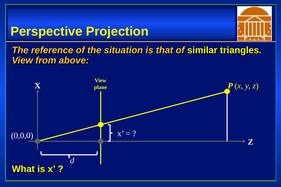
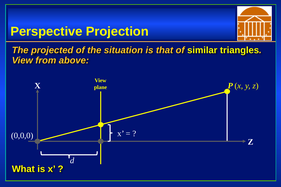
reference: reference -> projected (52, 50)
